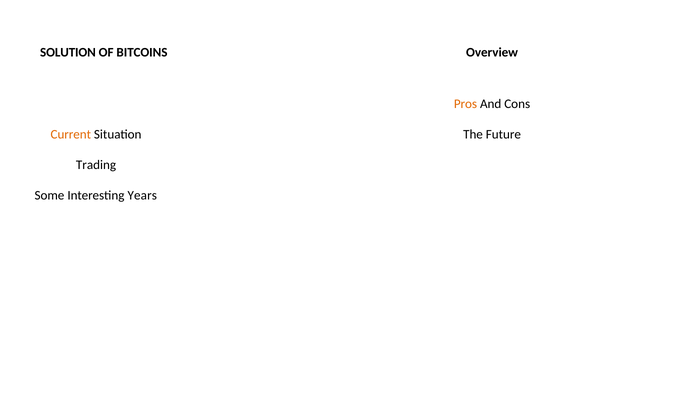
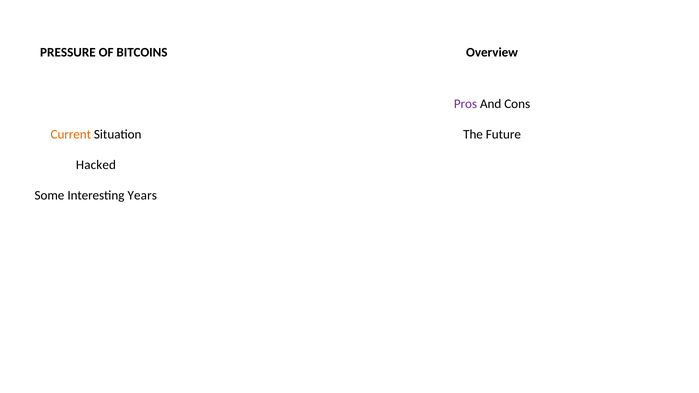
SOLUTION: SOLUTION -> PRESSURE (68, 53)
Pros colour: orange -> purple (465, 104)
Trading: Trading -> Hacked (96, 165)
